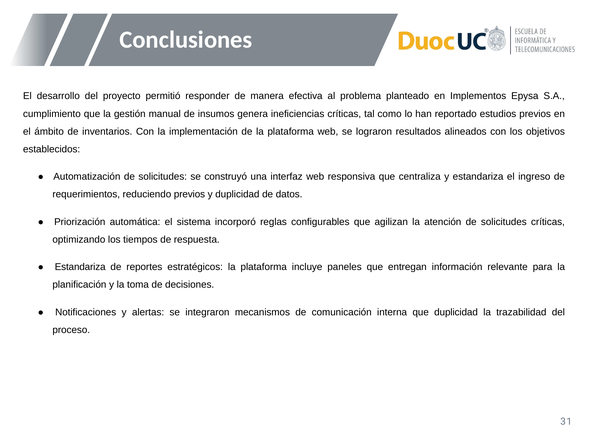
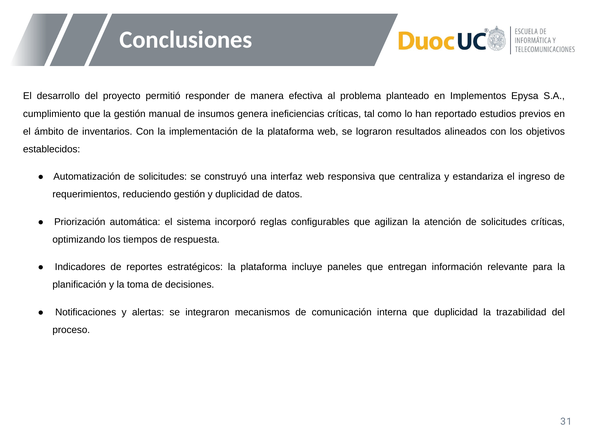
reduciendo previos: previos -> gestión (189, 194)
Estandariza: Estandariza -> Indicadores (80, 267)
